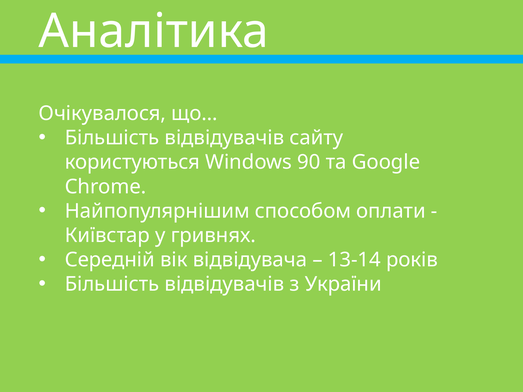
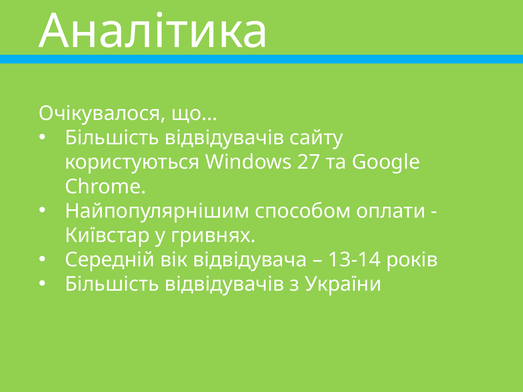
90: 90 -> 27 (309, 162)
